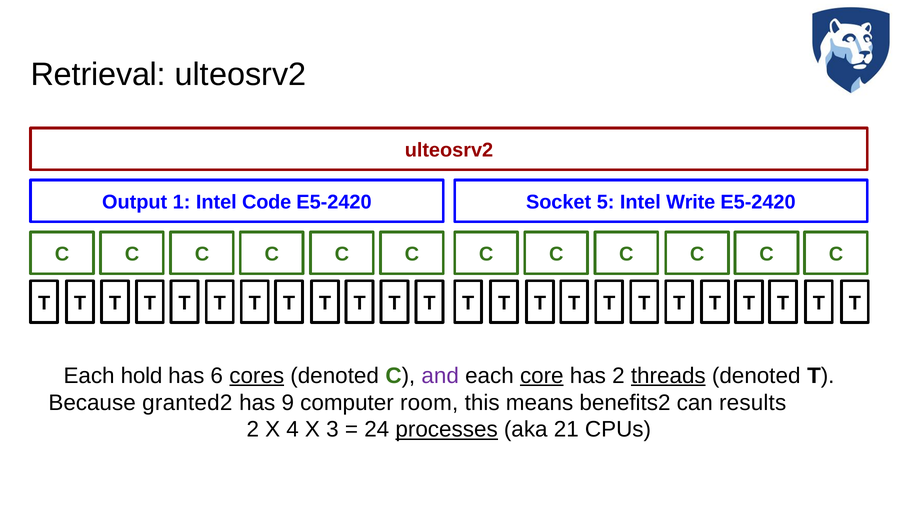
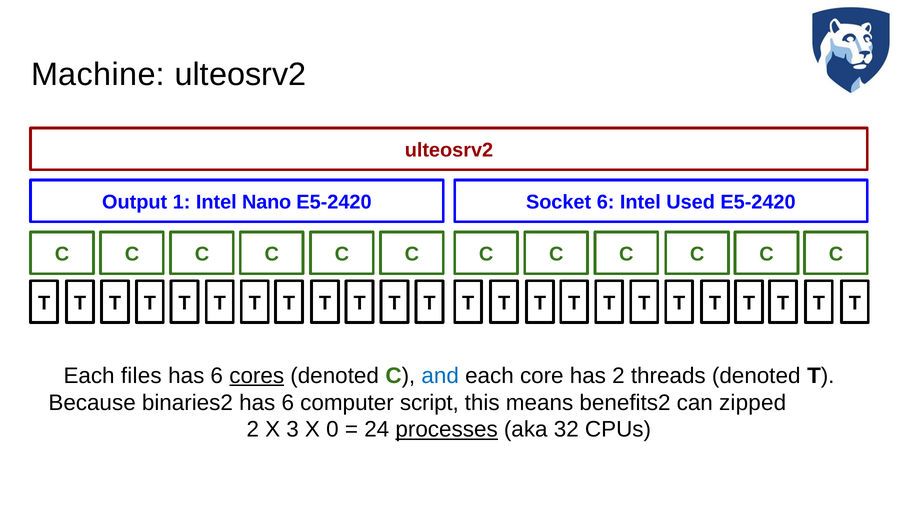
Retrieval: Retrieval -> Machine (98, 74)
Code: Code -> Nano (267, 202)
Socket 5: 5 -> 6 (606, 202)
Write: Write -> Used (691, 202)
hold: hold -> files (141, 376)
and colour: purple -> blue (440, 376)
core underline: present -> none (542, 376)
threads underline: present -> none (668, 376)
granted2: granted2 -> binaries2 (187, 403)
9: 9 -> 6 (288, 403)
room: room -> script (429, 403)
results: results -> zipped (753, 403)
4: 4 -> 3 (293, 430)
3: 3 -> 0 (332, 430)
21: 21 -> 32 (566, 430)
